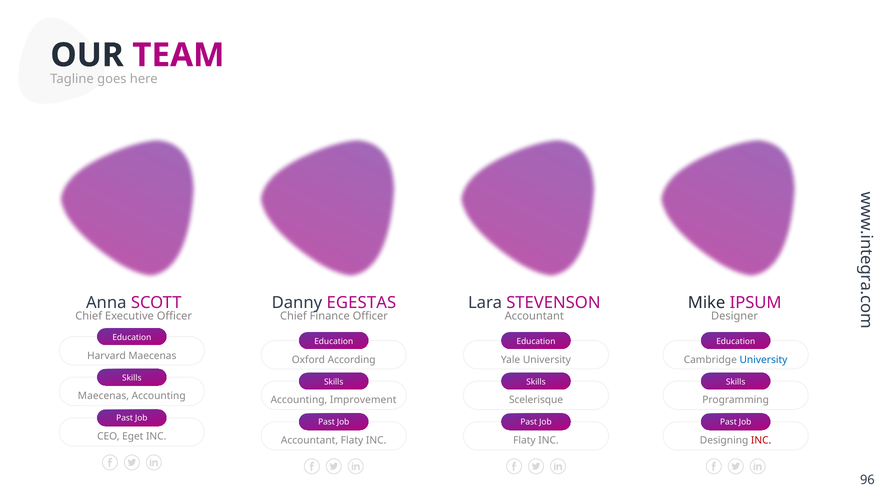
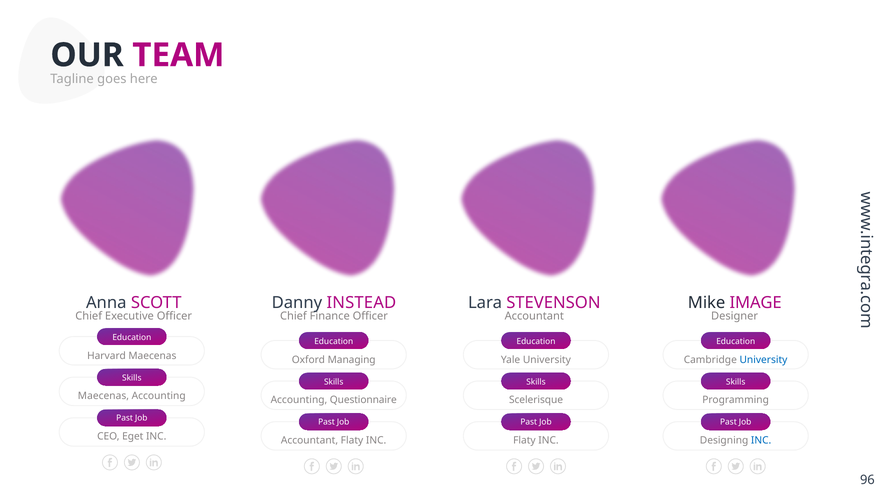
EGESTAS: EGESTAS -> INSTEAD (361, 303)
IPSUM: IPSUM -> IMAGE (756, 303)
According: According -> Managing (352, 360)
Improvement: Improvement -> Questionnaire (363, 400)
INC colour: red -> blue (761, 441)
